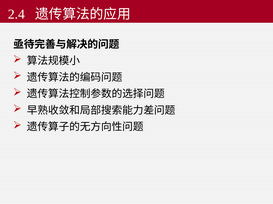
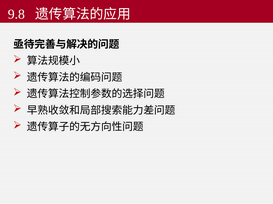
2.4: 2.4 -> 9.8 (16, 14)
